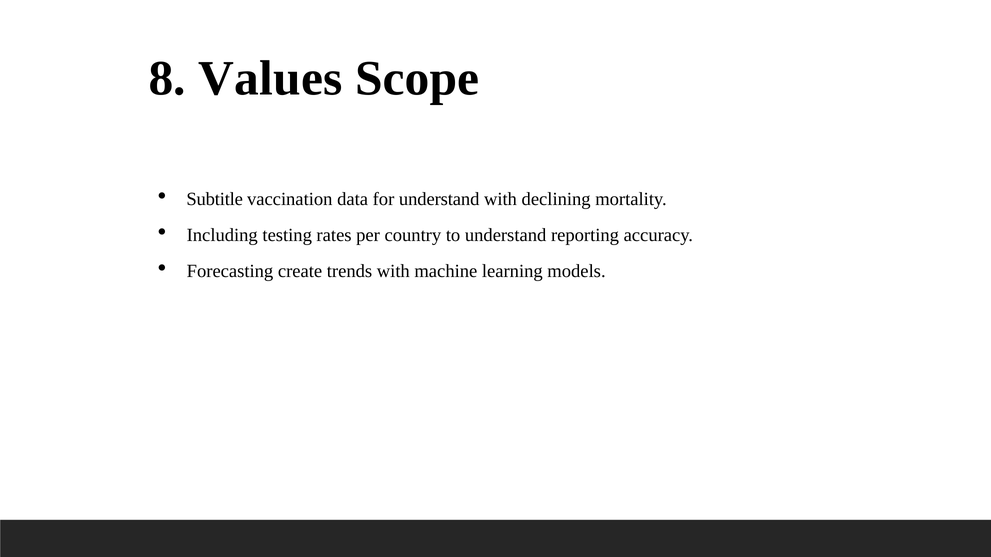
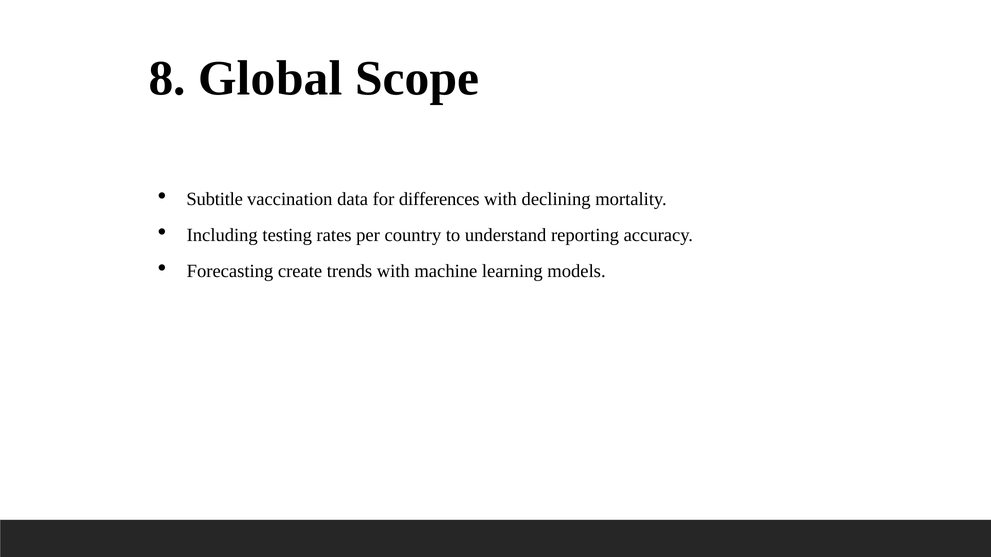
Values: Values -> Global (270, 78)
for understand: understand -> differences (439, 199)
